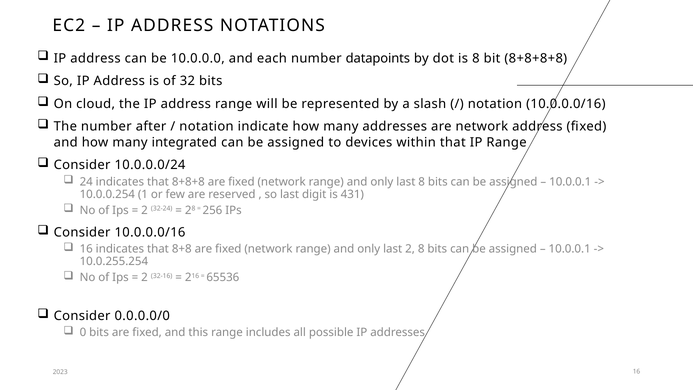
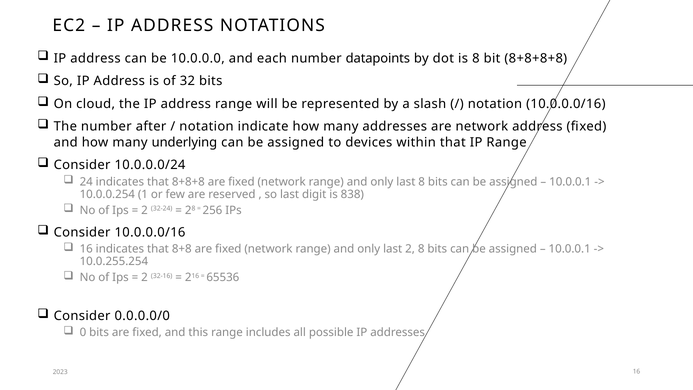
integrated: integrated -> underlying (184, 142)
431: 431 -> 838 (352, 194)
